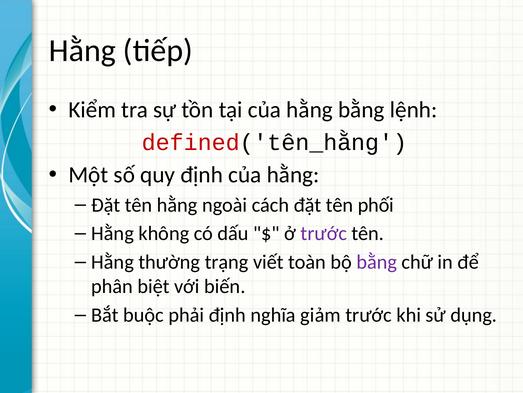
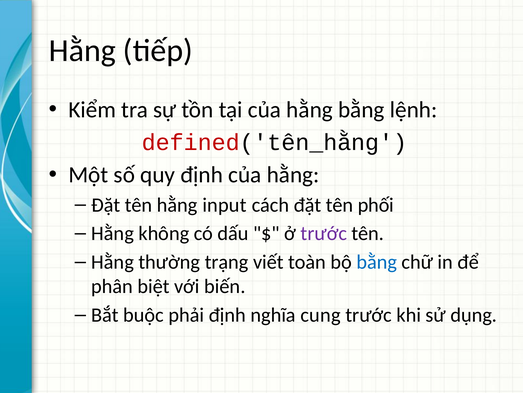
ngoài: ngoài -> input (224, 205)
bằng colour: purple -> blue (377, 262)
giảm: giảm -> cung (321, 315)
